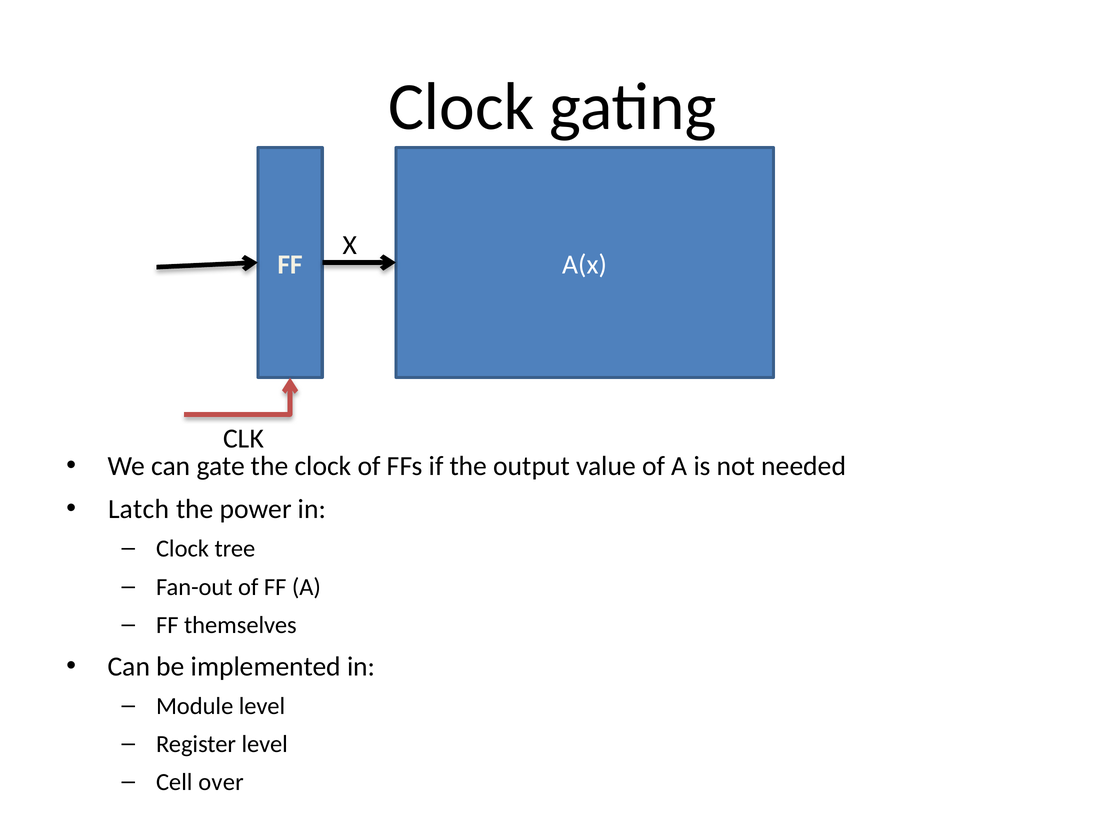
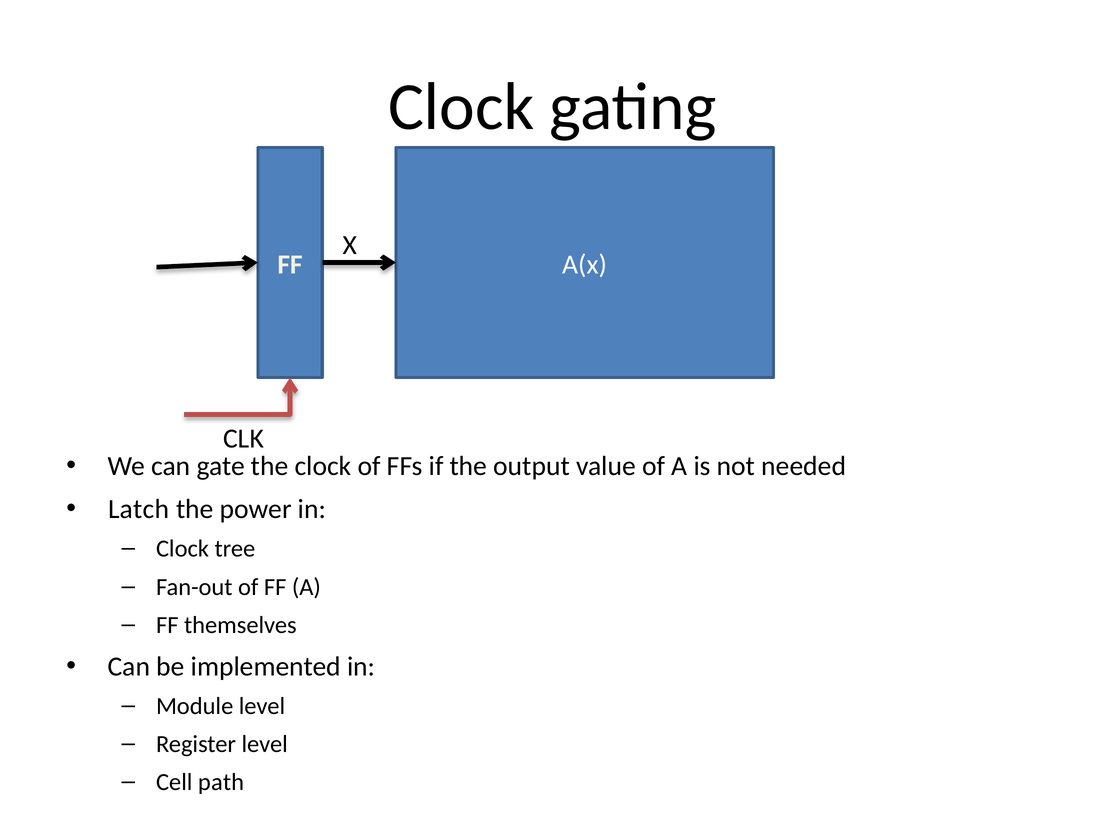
over: over -> path (221, 782)
